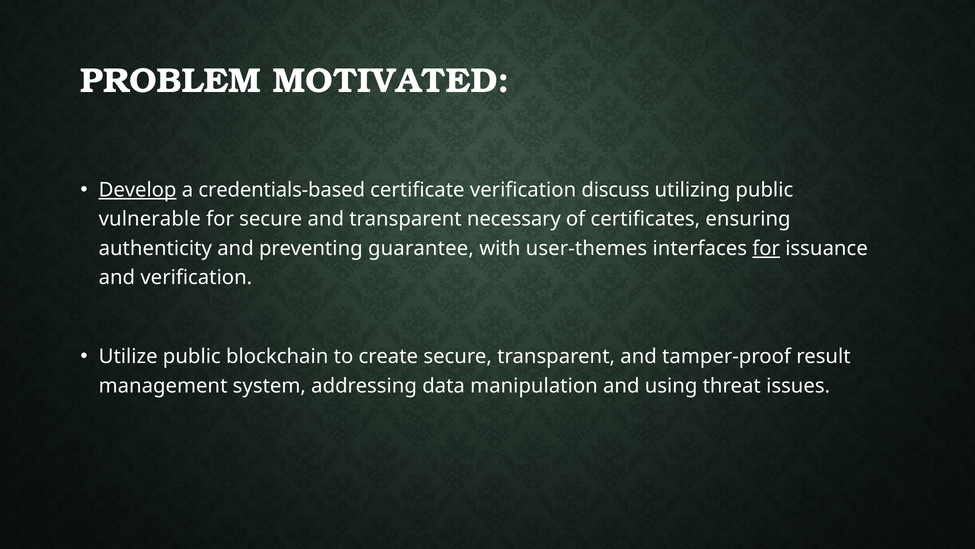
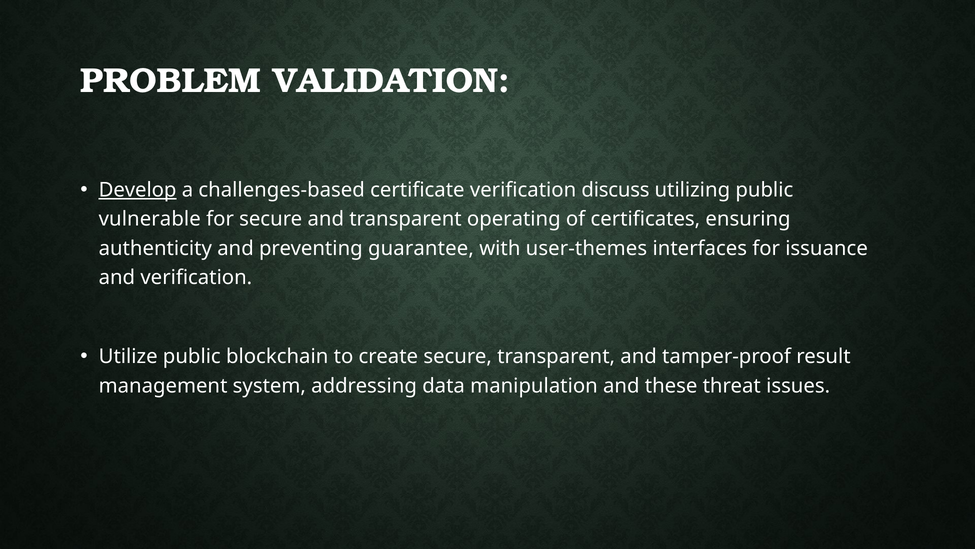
MOTIVATED: MOTIVATED -> VALIDATION (391, 81)
credentials-based: credentials-based -> challenges-based (282, 190)
necessary: necessary -> operating (514, 219)
for underline: present -> none (766, 248)
using: using -> these (671, 386)
